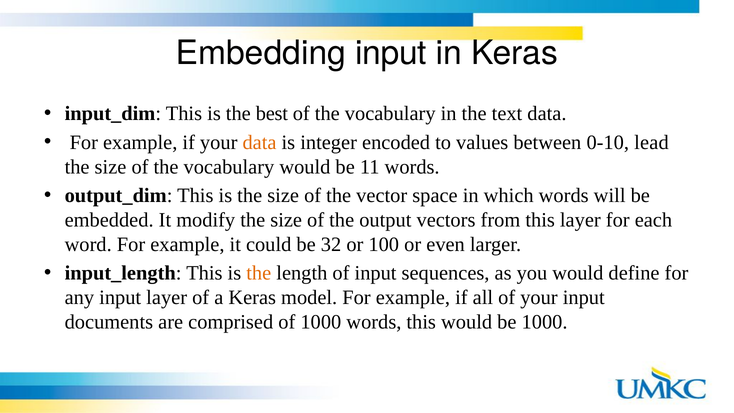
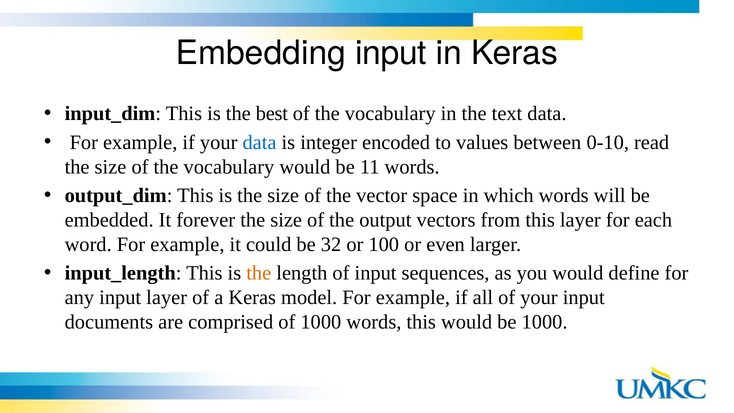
data colour: orange -> blue (259, 142)
lead: lead -> read (652, 142)
modify: modify -> forever (206, 220)
